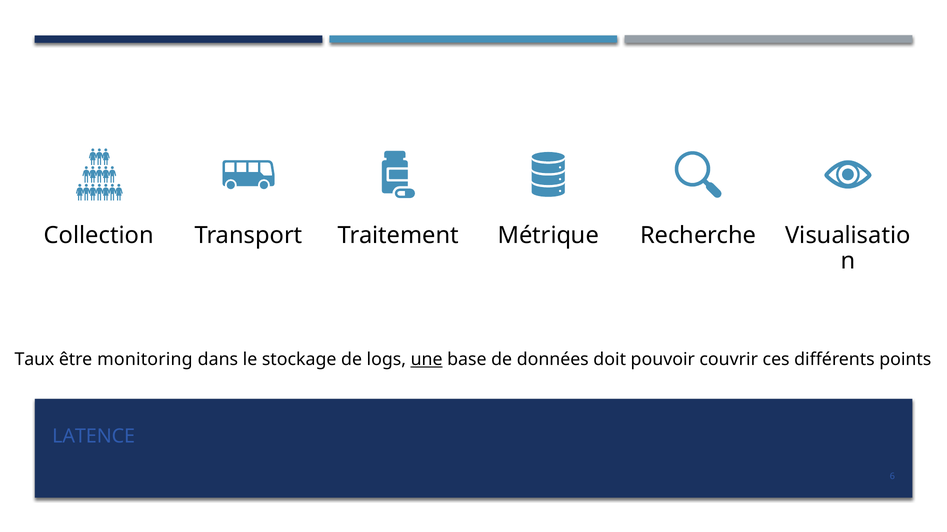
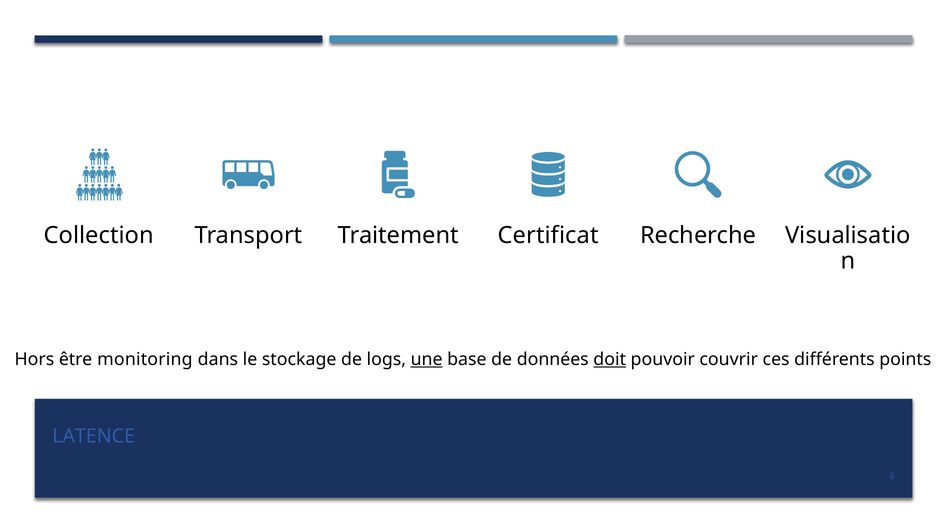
Métrique: Métrique -> Certificat (548, 236)
Taux: Taux -> Hors (34, 360)
doit underline: none -> present (610, 360)
